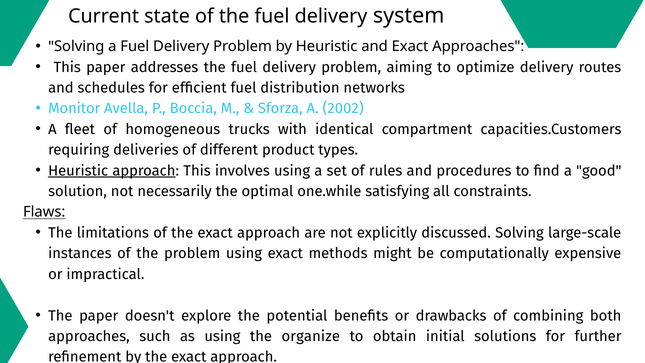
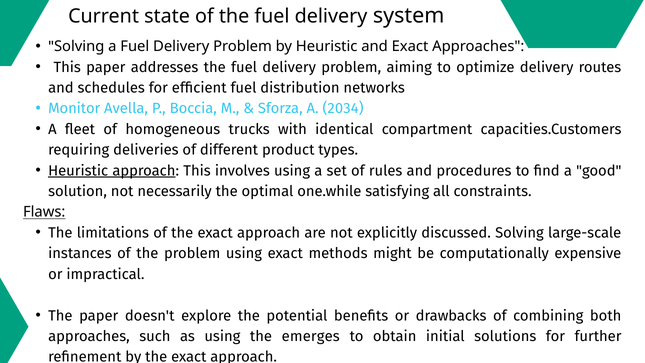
2002: 2002 -> 2034 (343, 109)
organize: organize -> emerges (311, 336)
